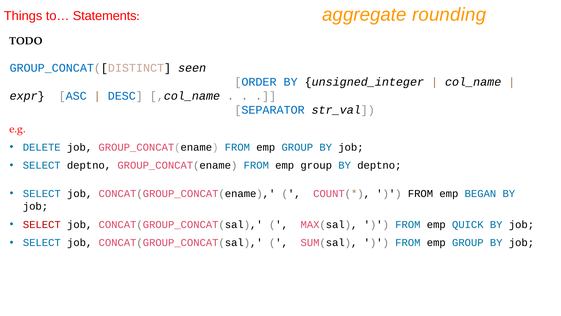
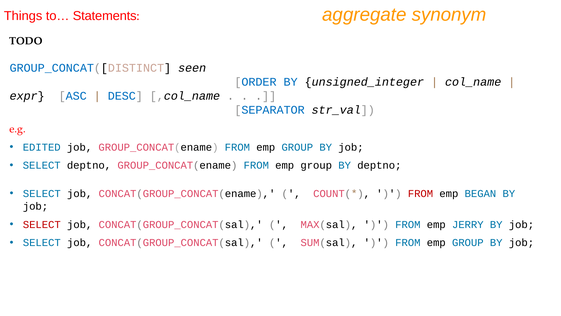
rounding: rounding -> synonym (449, 15)
DELETE: DELETE -> EDITED (42, 147)
FROM colour: black -> red (420, 193)
QUICK: QUICK -> JERRY (468, 224)
